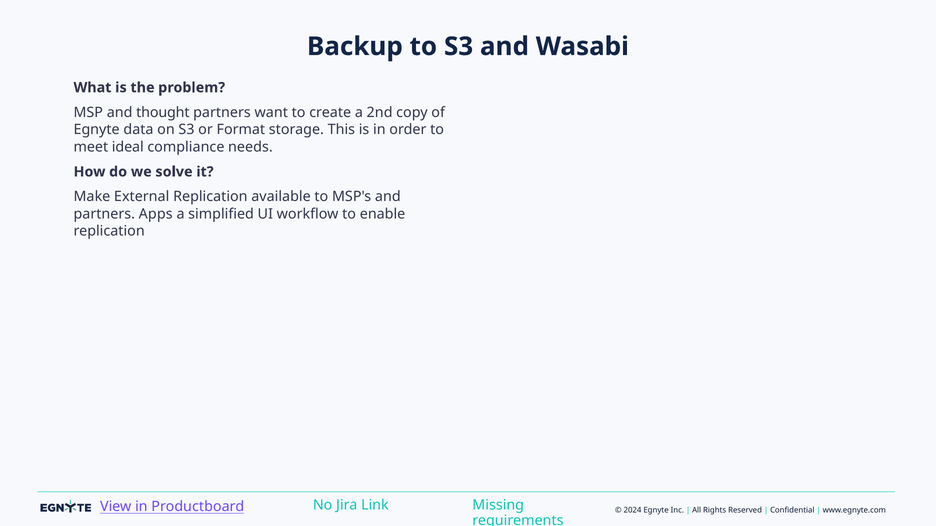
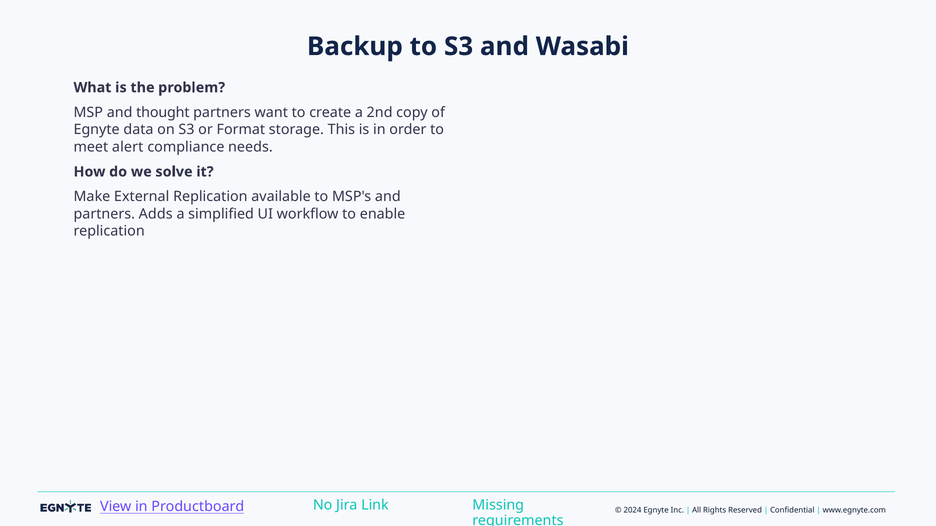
ideal: ideal -> alert (128, 147)
Apps: Apps -> Adds (156, 214)
